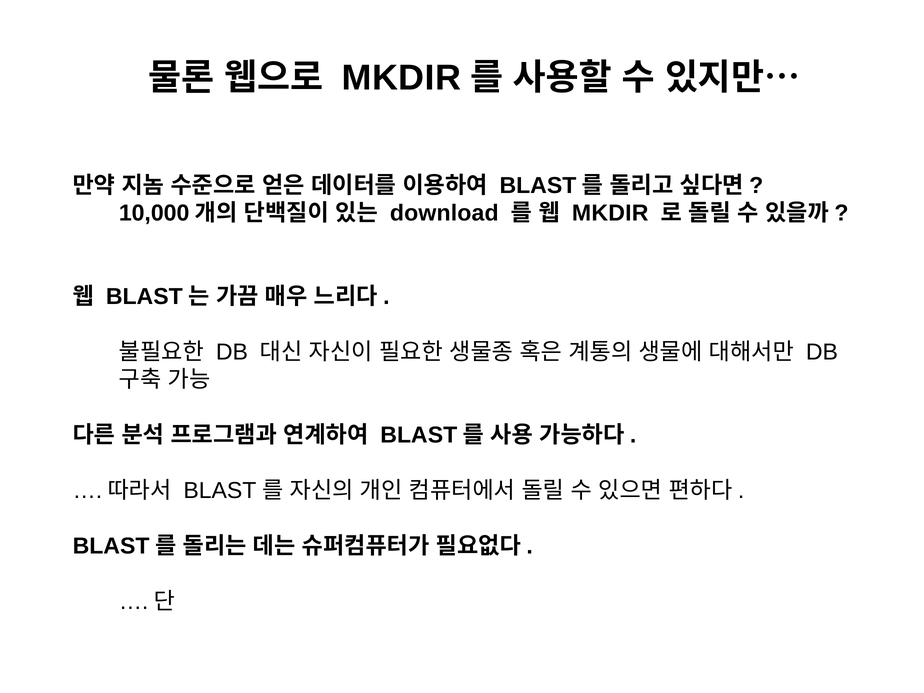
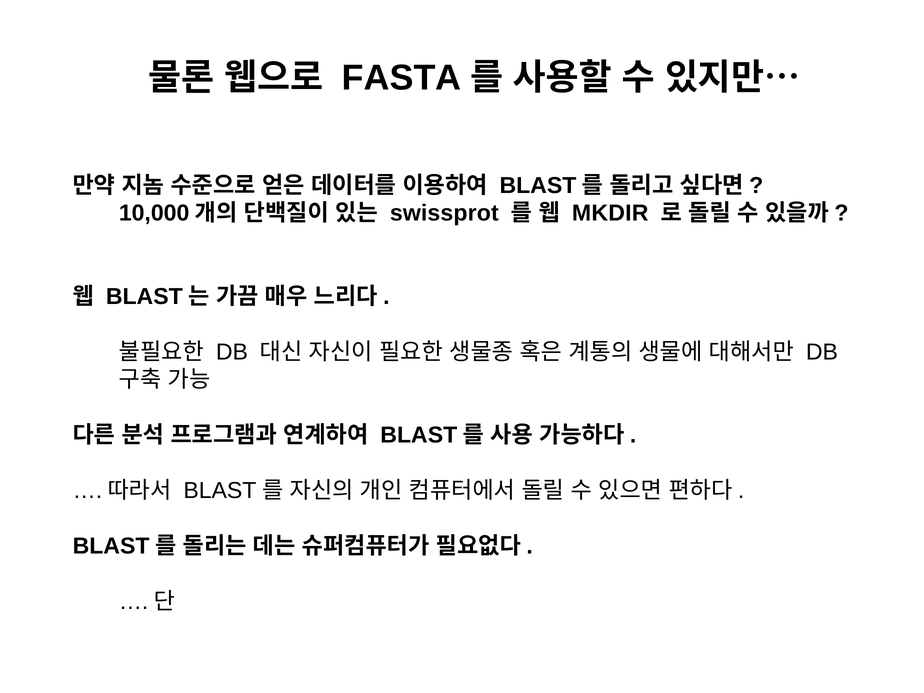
MKDIR: MKDIR -> FASTA (402, 78)
download: download -> swissprot (444, 213)
